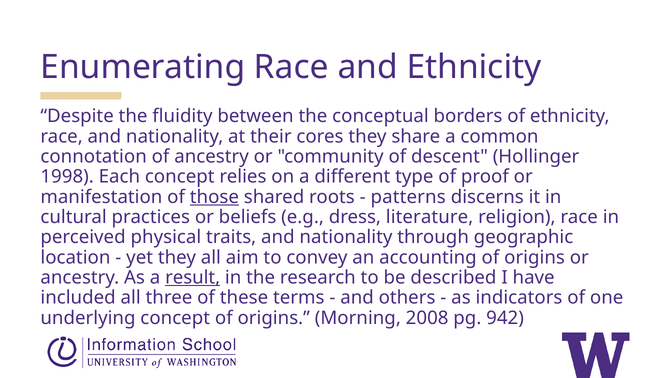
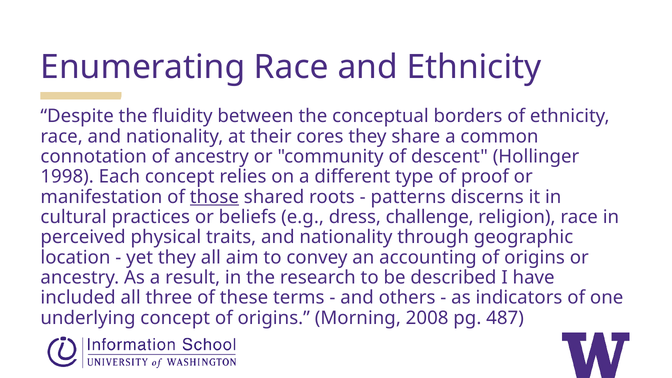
literature: literature -> challenge (430, 217)
result underline: present -> none (193, 278)
942: 942 -> 487 (505, 318)
